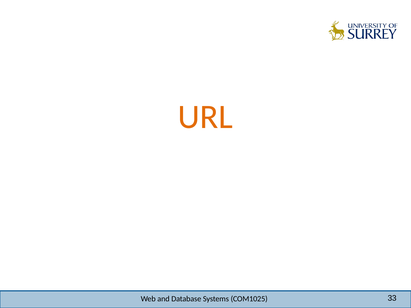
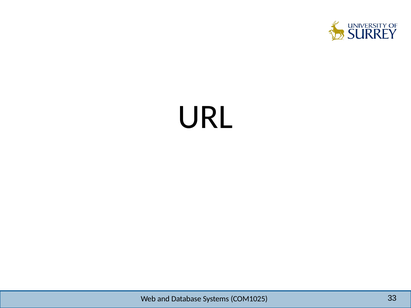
URL colour: orange -> black (205, 117)
